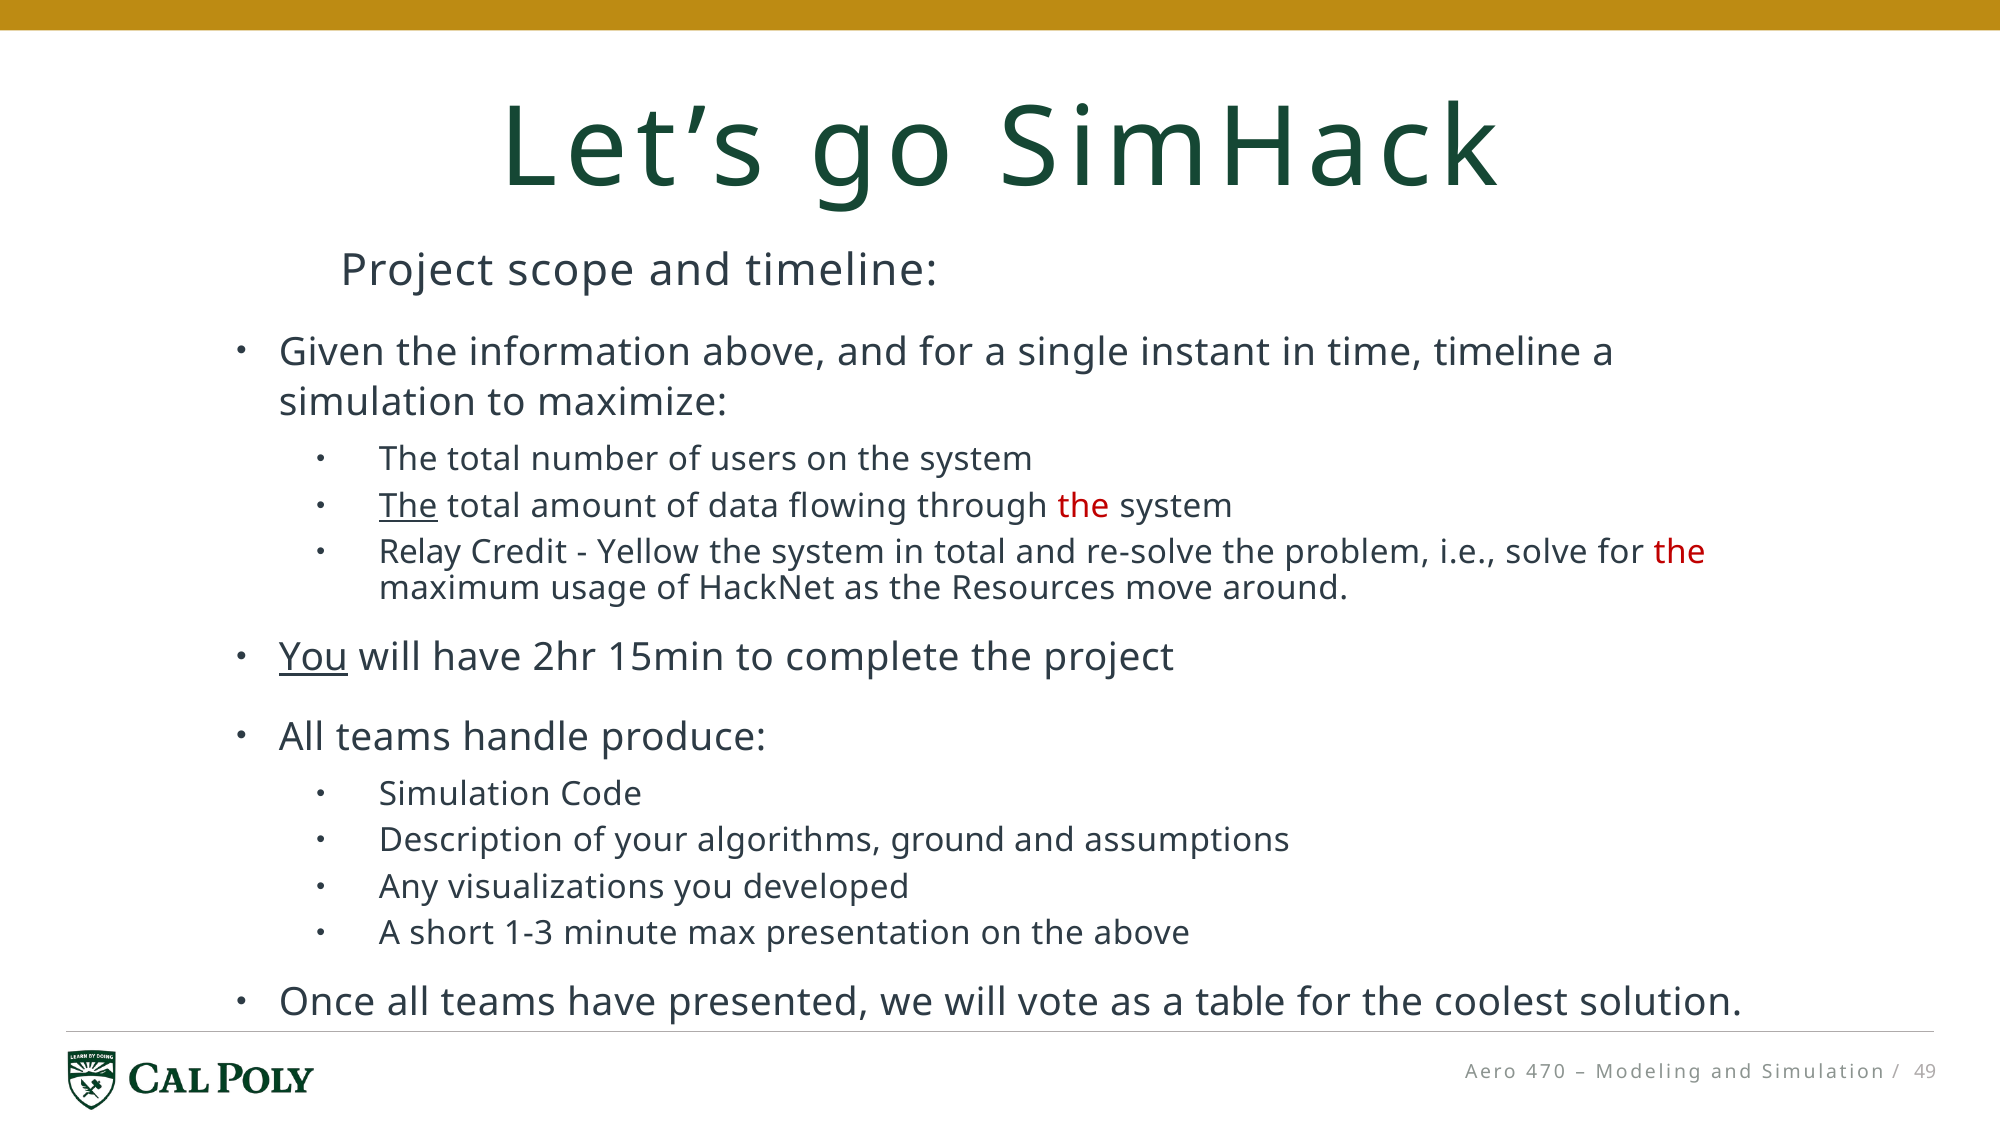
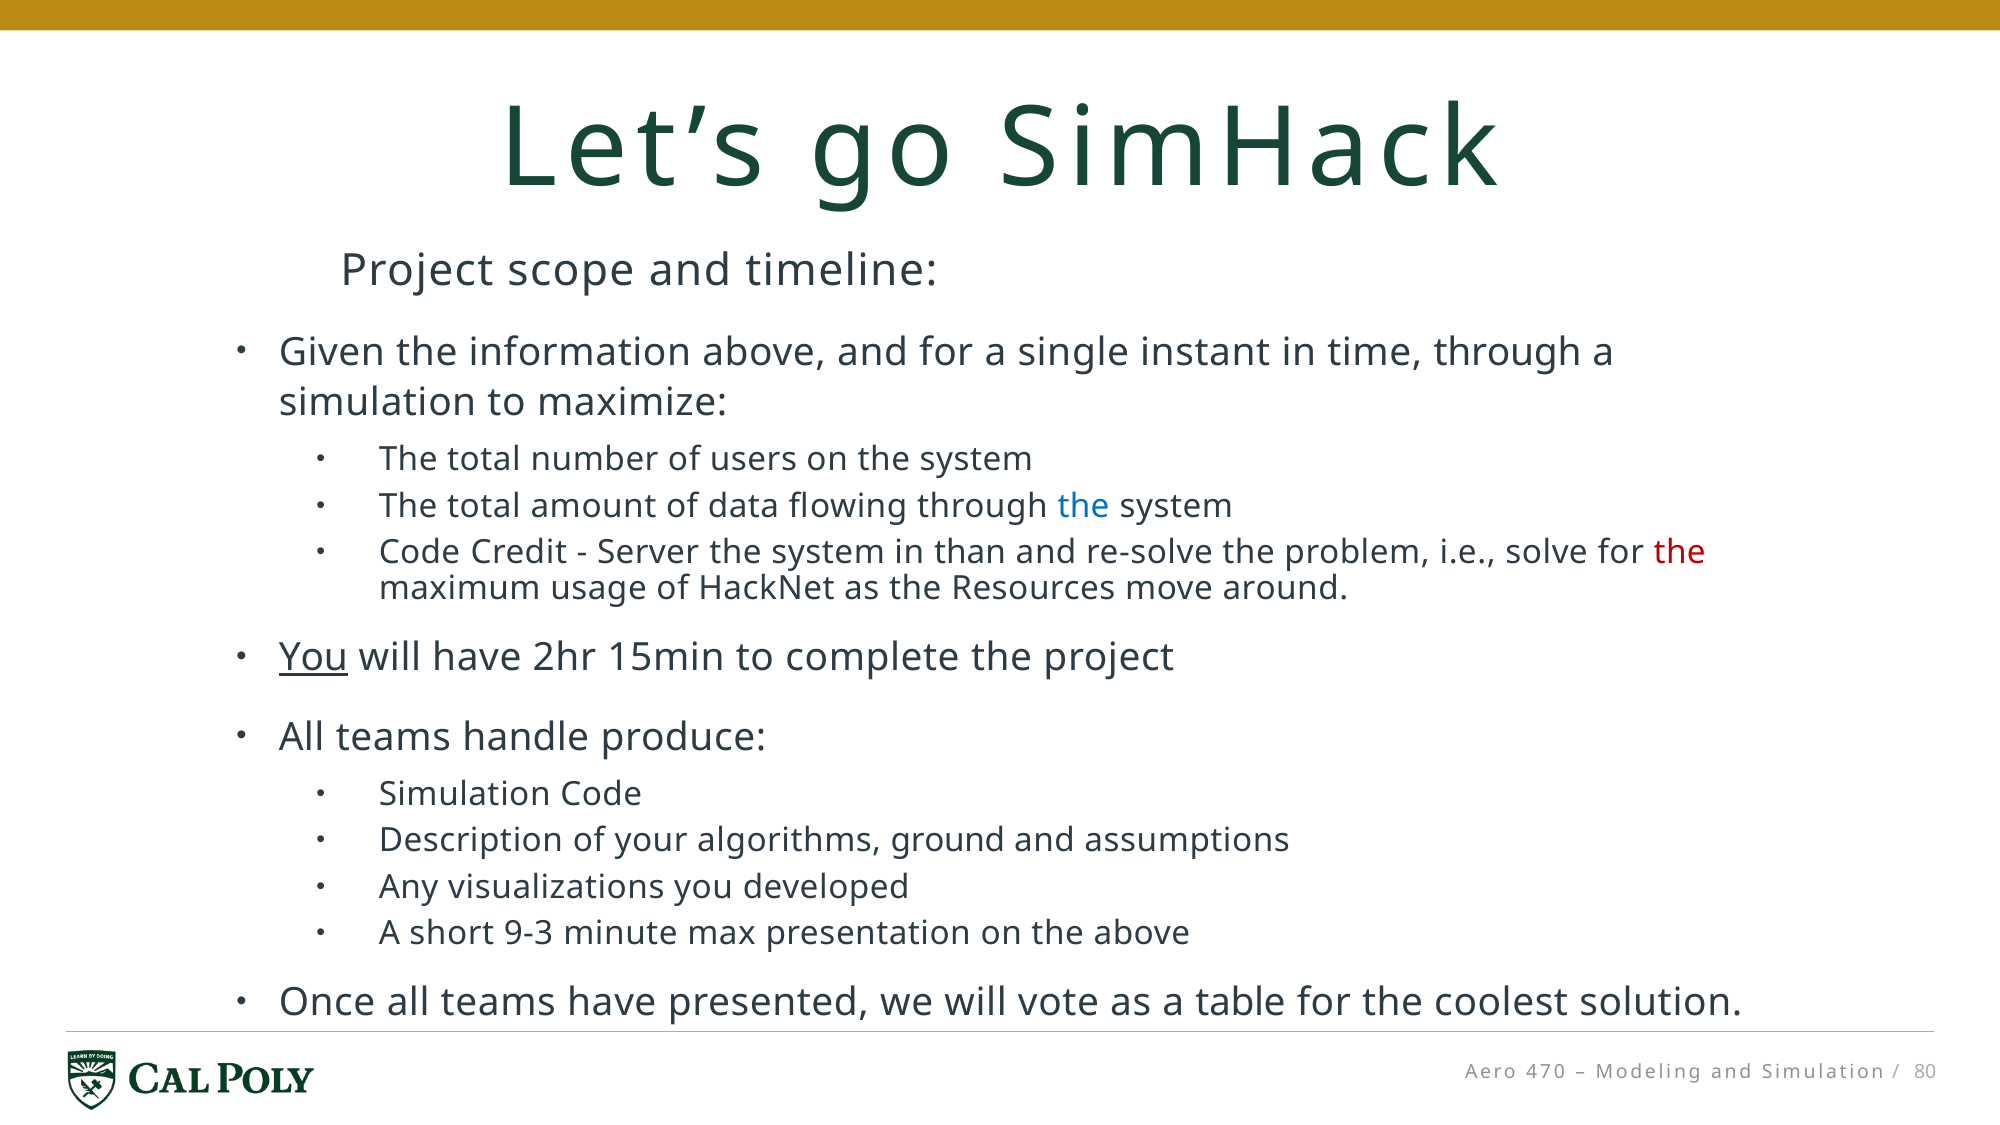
time timeline: timeline -> through (1508, 352)
The underline: present -> none (408, 506)
the colour: red -> blue (1084, 506)
Relay: Relay -> Code (420, 553)
Yellow: Yellow -> Server (648, 553)
in total: total -> than (970, 553)
1-3: 1-3 -> 9-3 (529, 934)
49: 49 -> 80 (1925, 1072)
